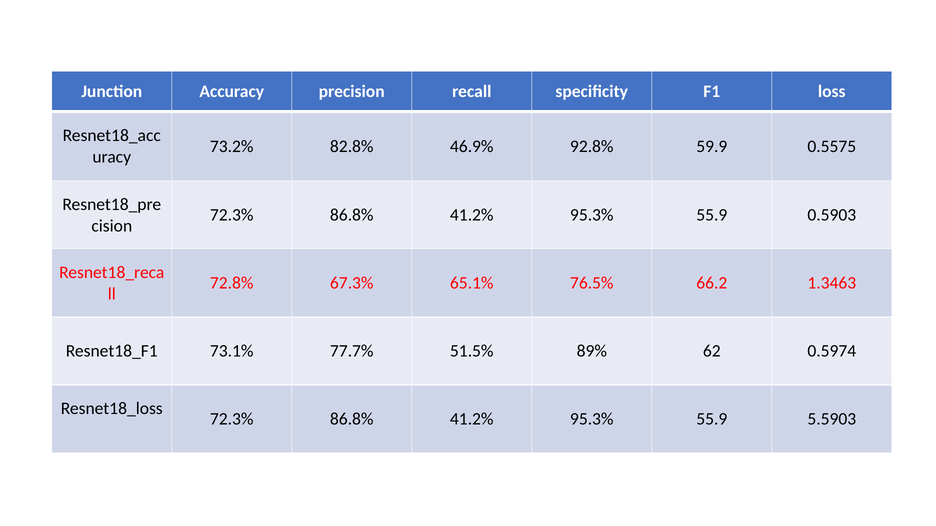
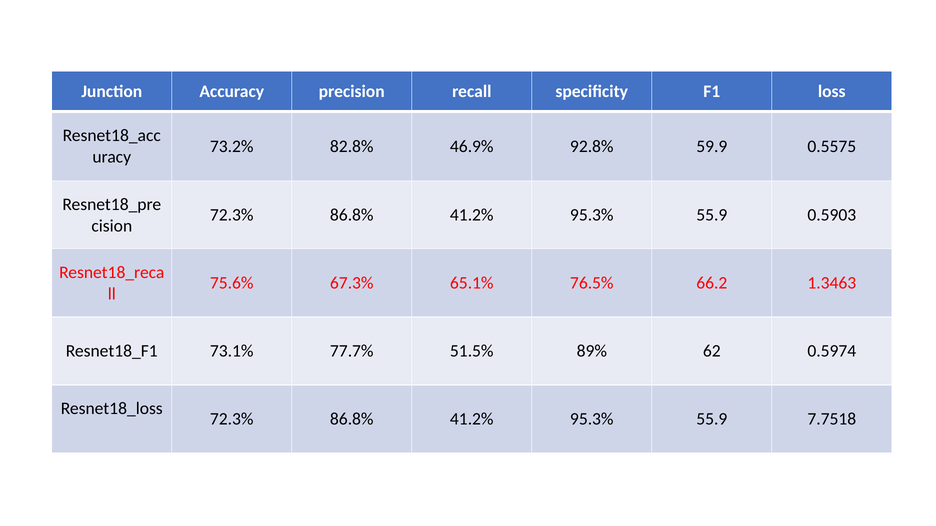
72.8%: 72.8% -> 75.6% (232, 283)
5.5903: 5.5903 -> 7.7518 (832, 420)
